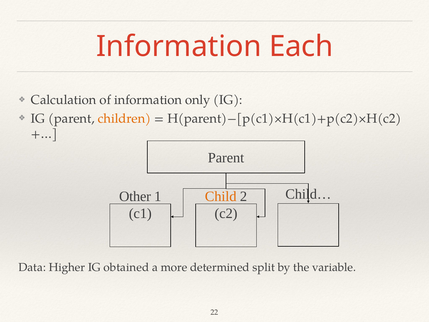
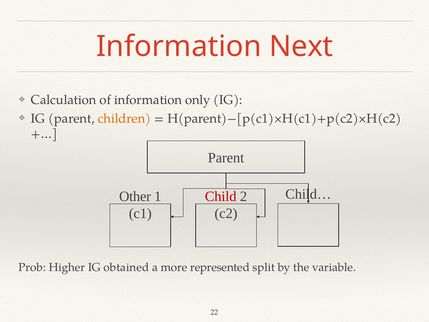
Each: Each -> Next (301, 46)
Child colour: orange -> red (221, 196)
Data: Data -> Prob (32, 267)
determined: determined -> represented (220, 267)
